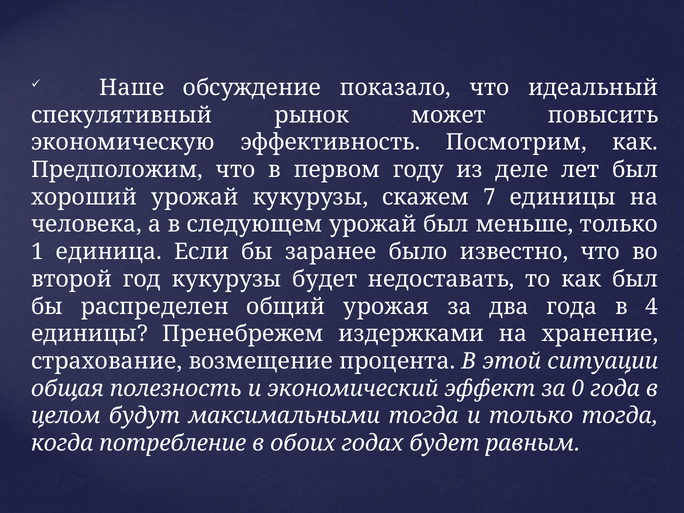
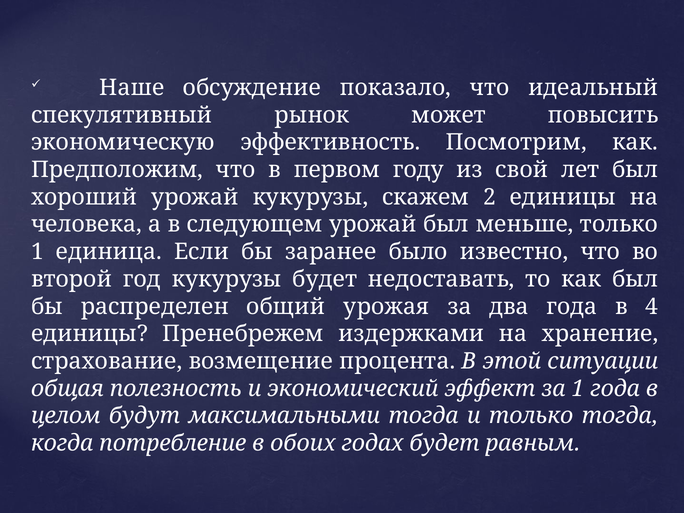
деле: деле -> свой (522, 170)
7: 7 -> 2 (490, 197)
за 0: 0 -> 1 (578, 389)
